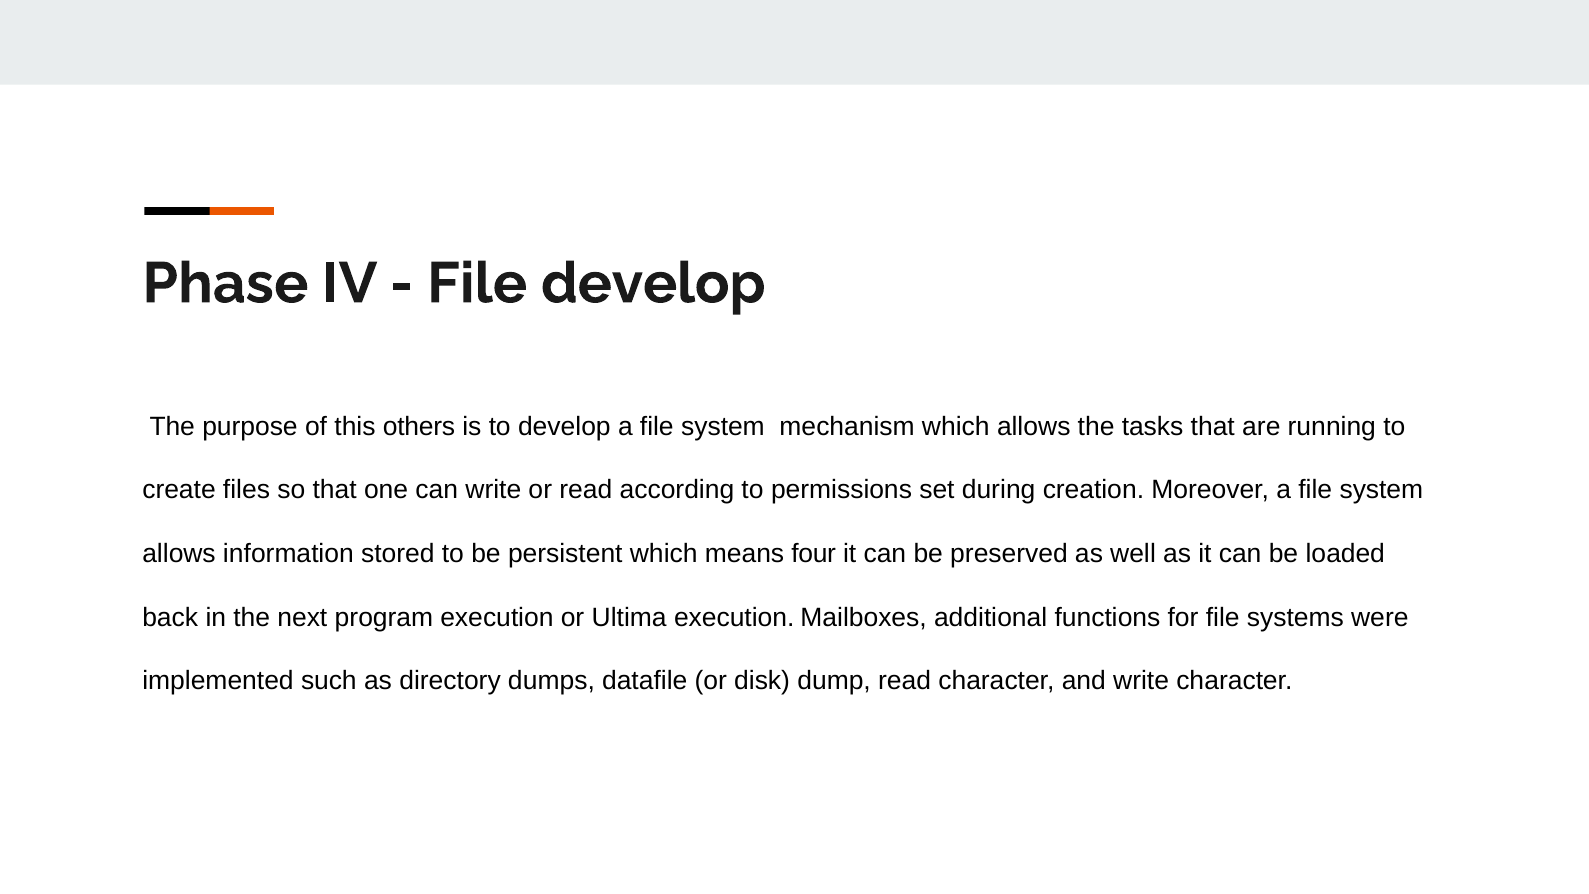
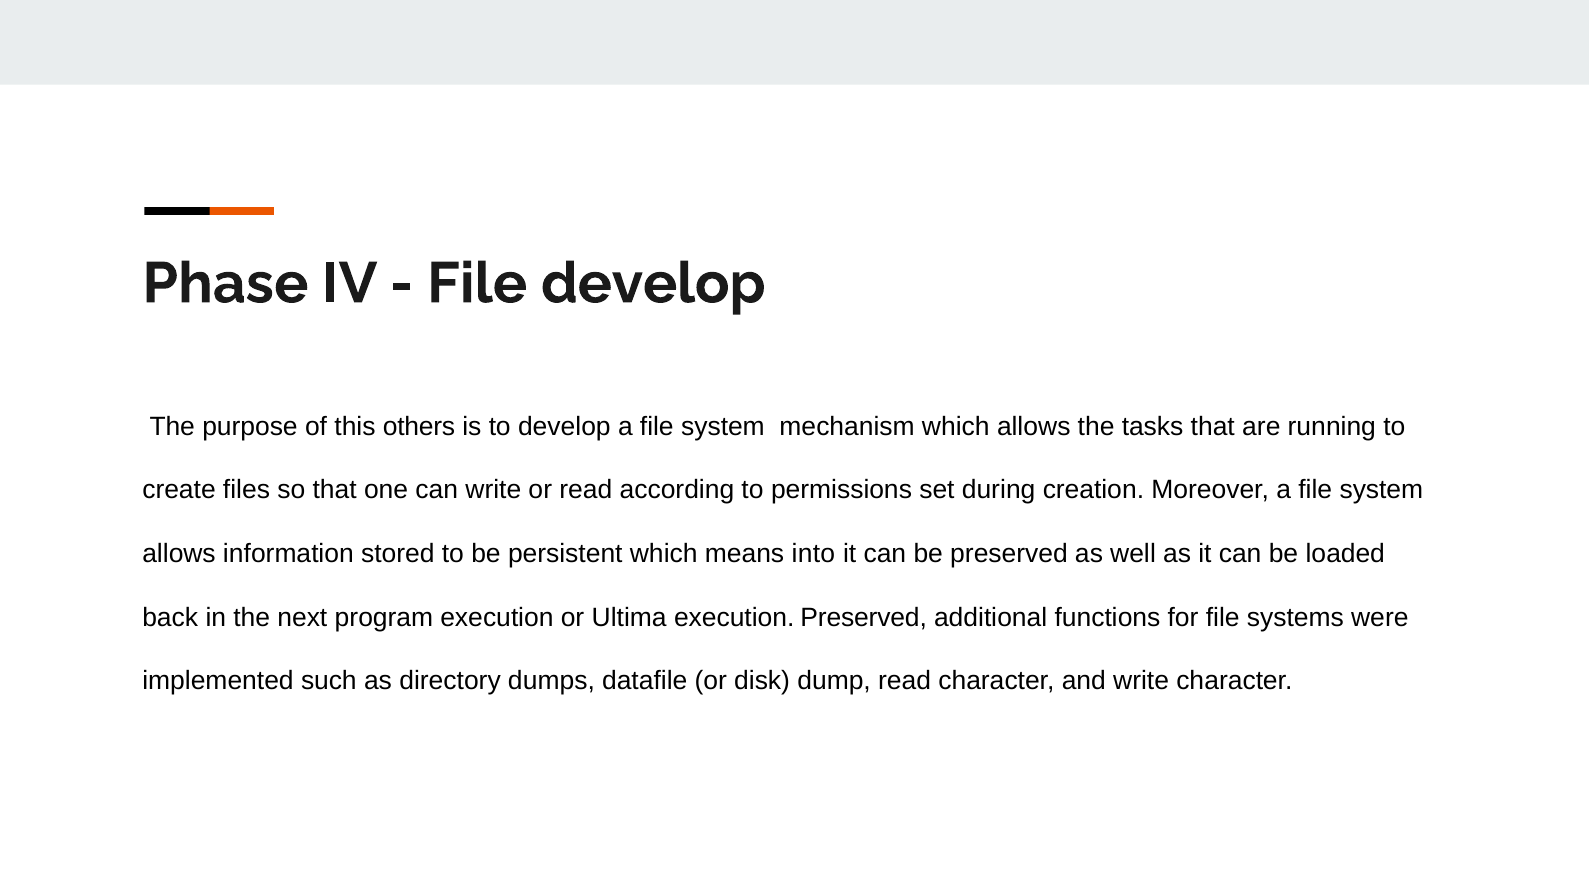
four: four -> into (813, 554)
execution Mailboxes: Mailboxes -> Preserved (864, 617)
